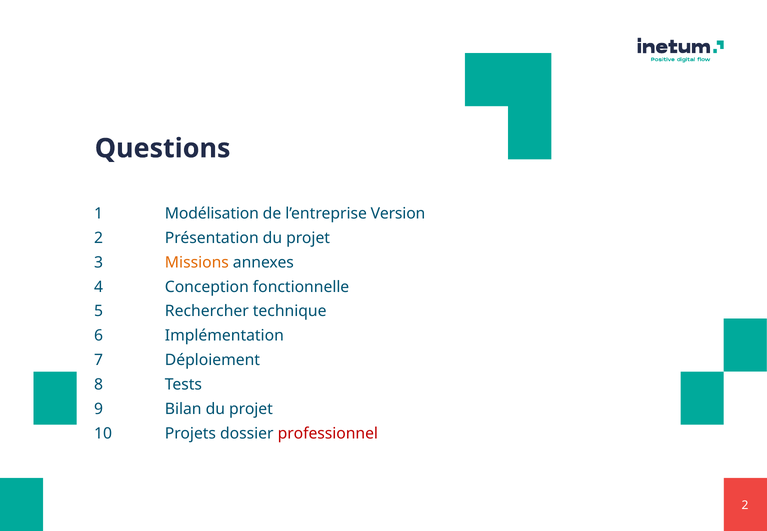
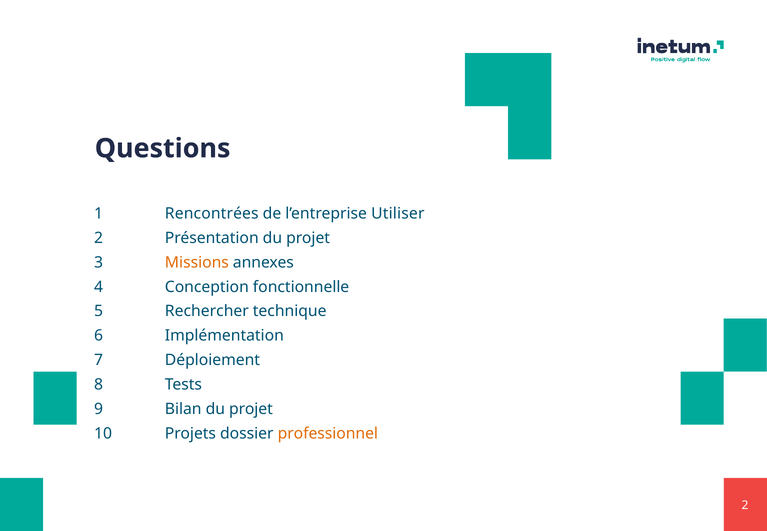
Modélisation: Modélisation -> Rencontrées (212, 214)
Version: Version -> Utiliser (398, 214)
professionnel colour: red -> orange (328, 434)
